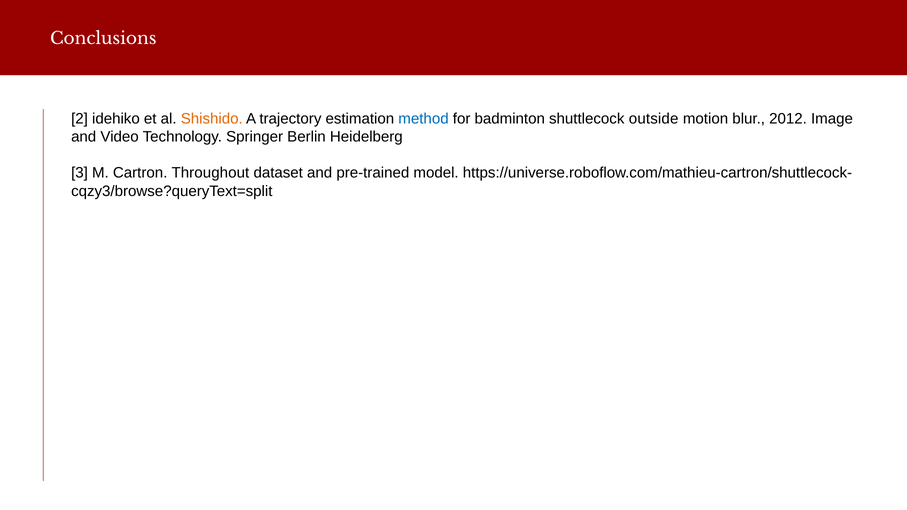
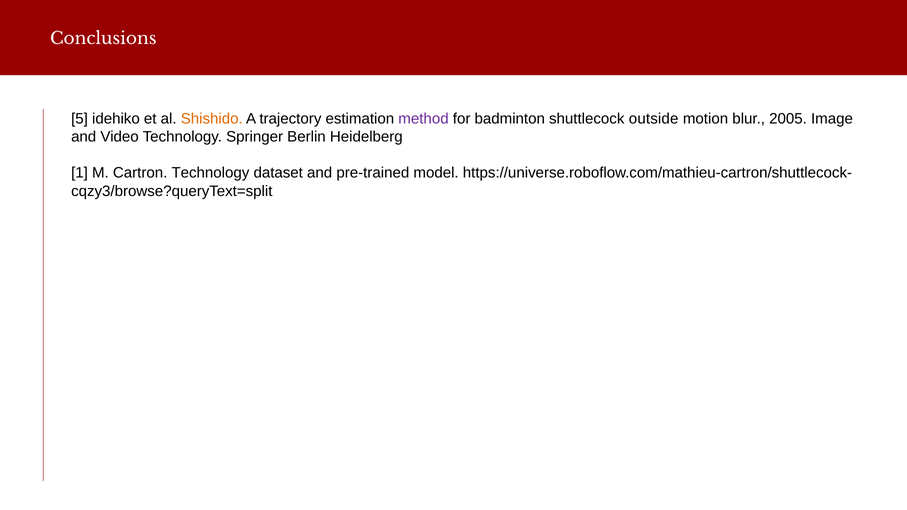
2: 2 -> 5 (80, 119)
method colour: blue -> purple (424, 119)
2012: 2012 -> 2005 (788, 119)
3: 3 -> 1 (80, 173)
Cartron Throughout: Throughout -> Technology (210, 173)
